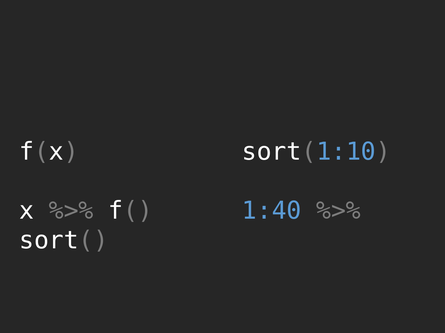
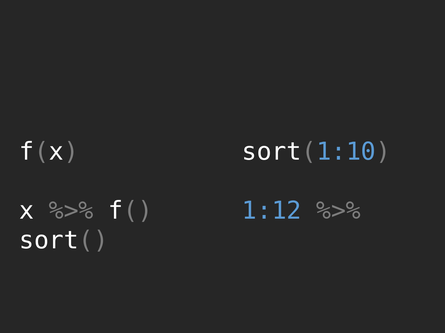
1:40: 1:40 -> 1:12 (272, 211)
